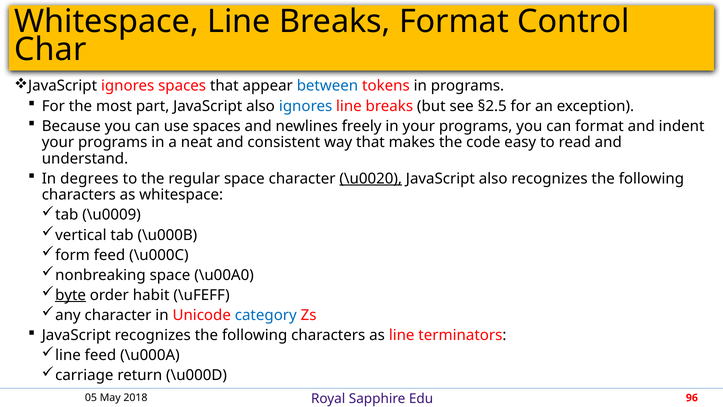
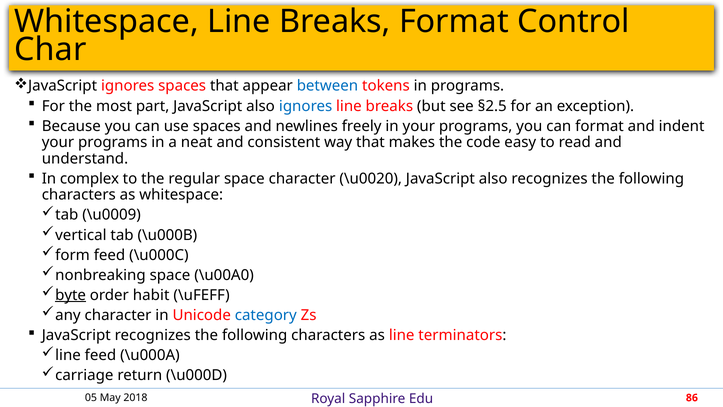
degrees: degrees -> complex (90, 179)
\u0020 underline: present -> none (371, 179)
96: 96 -> 86 (692, 398)
